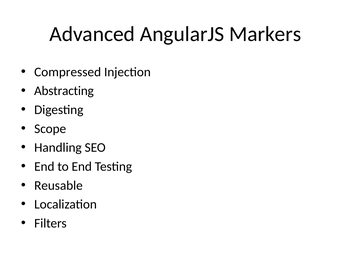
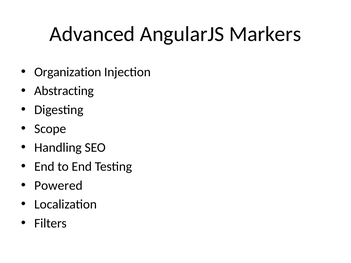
Compressed: Compressed -> Organization (68, 72)
Reusable: Reusable -> Powered (58, 186)
